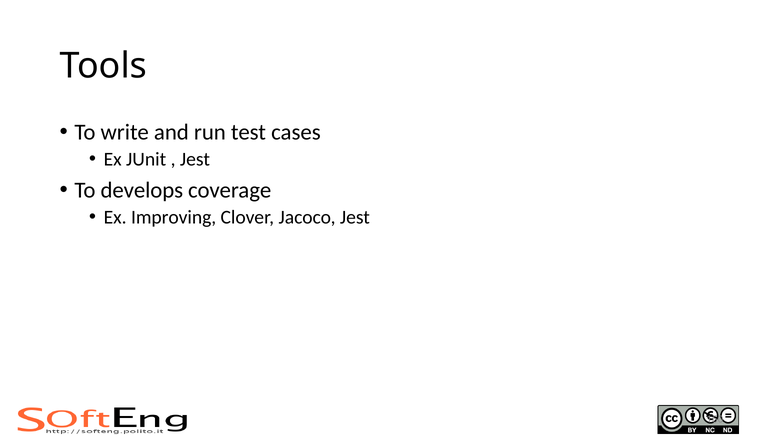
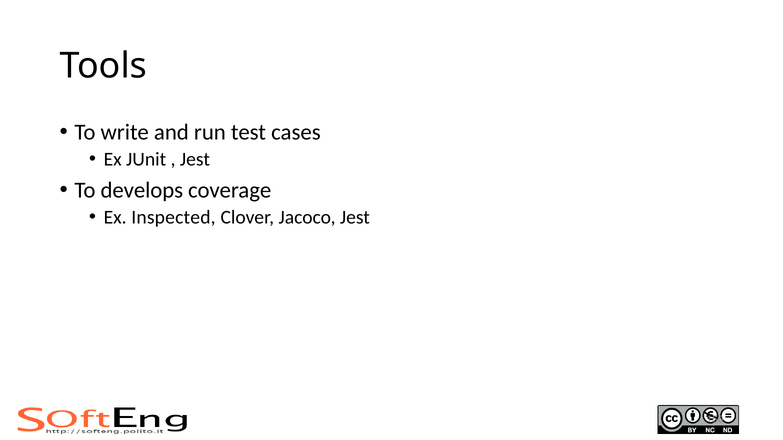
Improving: Improving -> Inspected (173, 217)
